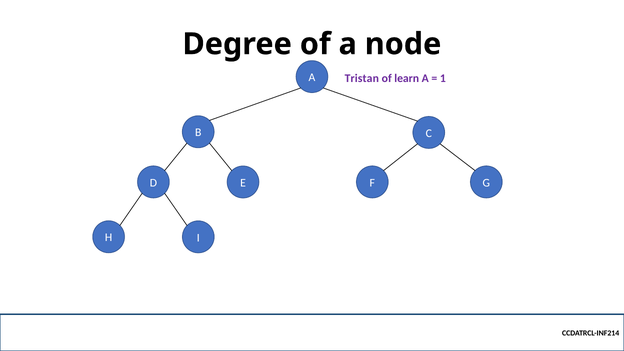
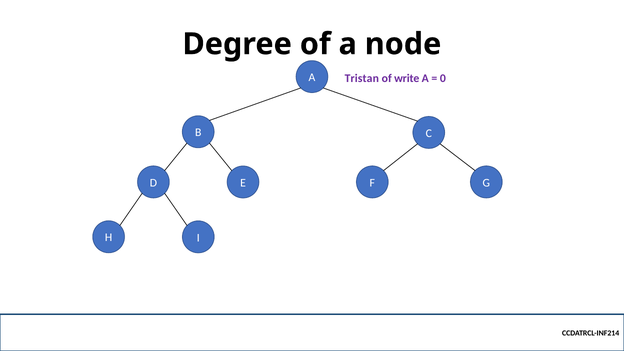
learn: learn -> write (407, 78)
1: 1 -> 0 (443, 78)
